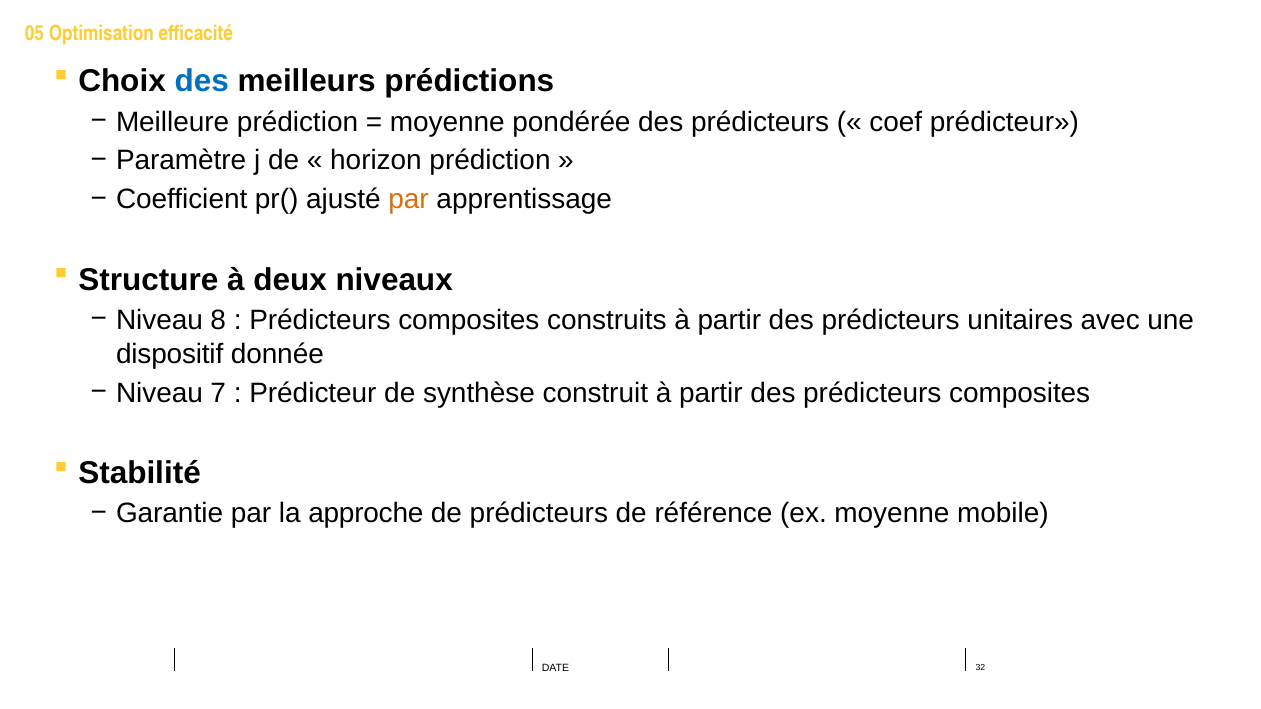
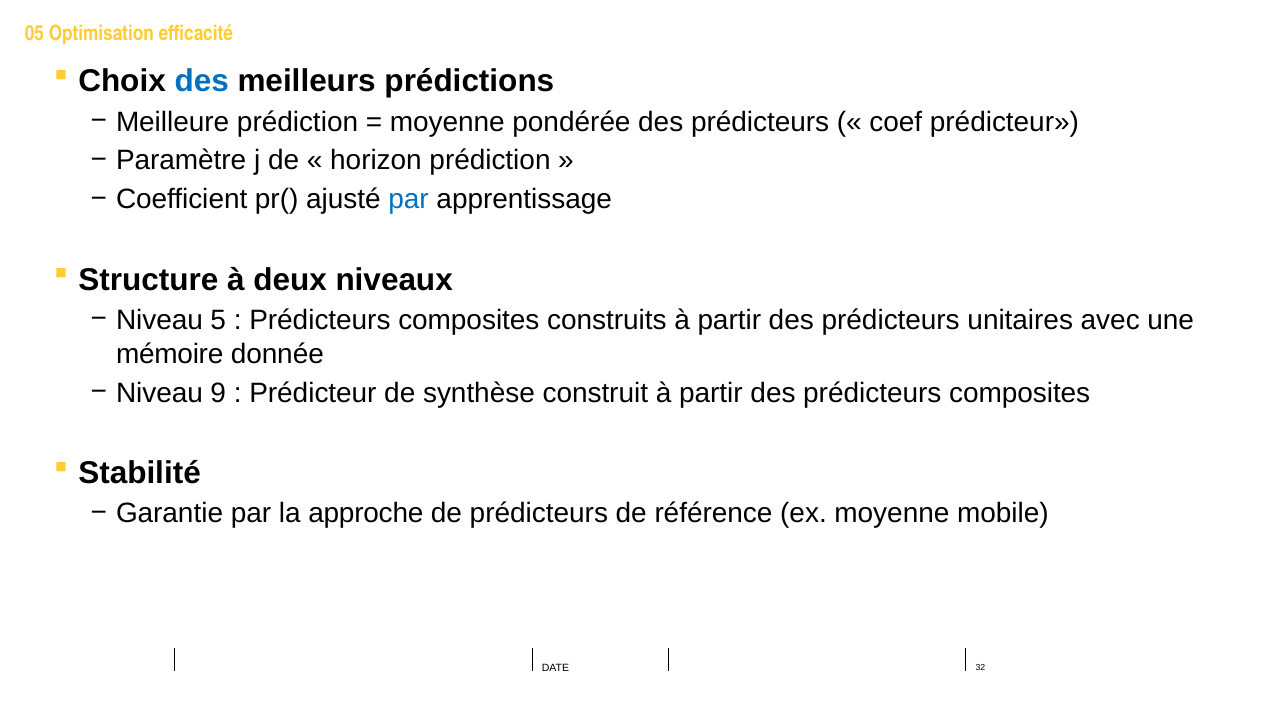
par colour: orange -> blue (409, 200)
8: 8 -> 5 (218, 321)
dispositif: dispositif -> mémoire (170, 354)
7: 7 -> 9 (218, 393)
